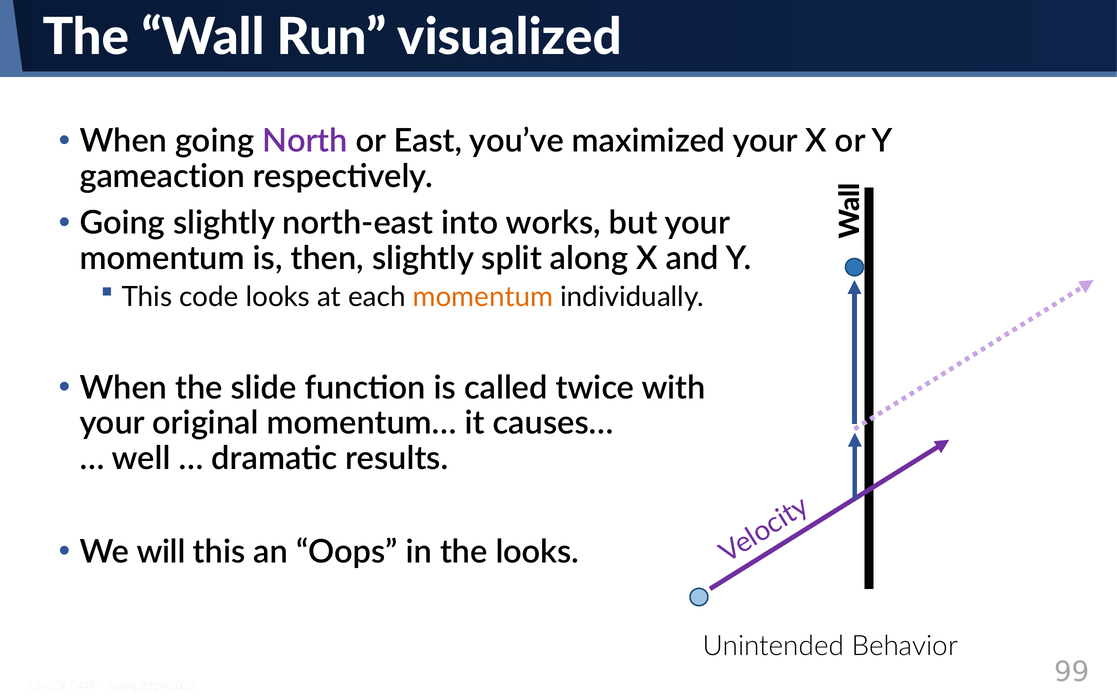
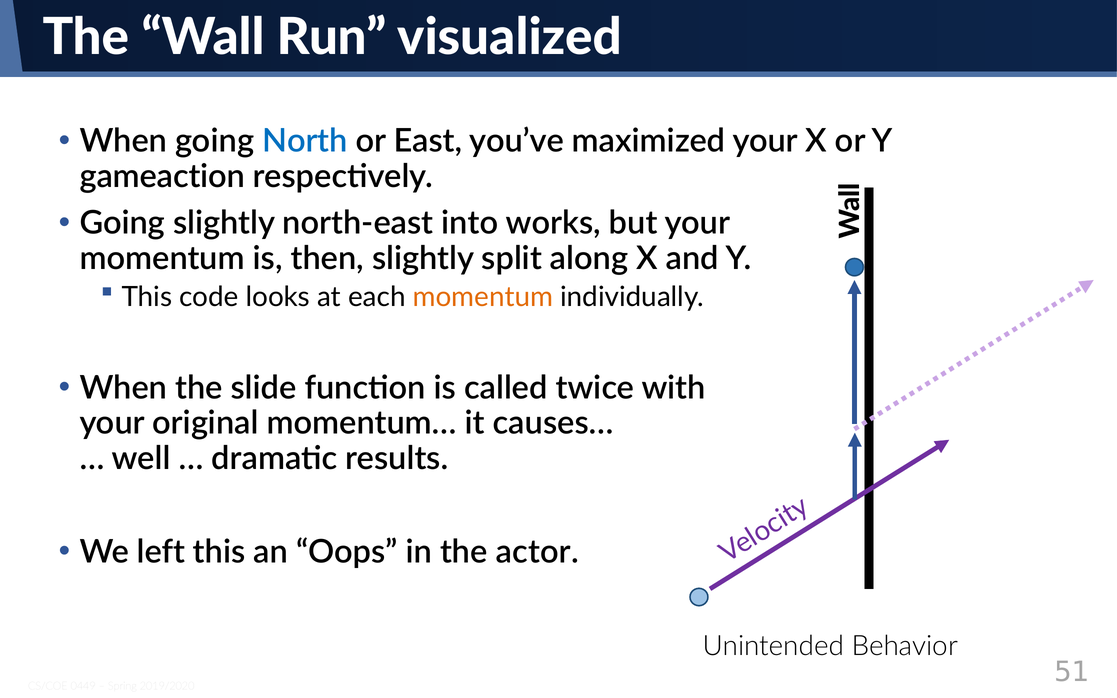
North colour: purple -> blue (305, 141)
will: will -> left (161, 552)
the looks: looks -> actor (537, 552)
99: 99 -> 51 (1072, 672)
